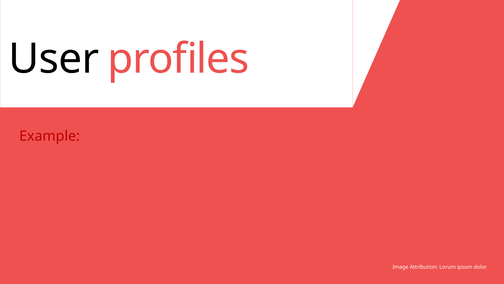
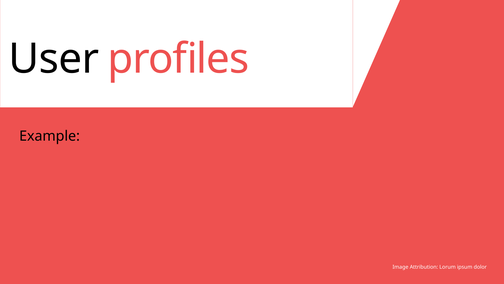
Example colour: red -> black (50, 136)
